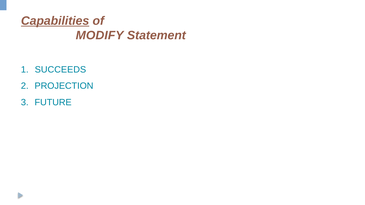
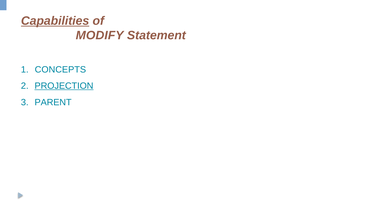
SUCCEEDS: SUCCEEDS -> CONCEPTS (60, 70)
PROJECTION underline: none -> present (64, 86)
FUTURE: FUTURE -> PARENT (53, 102)
